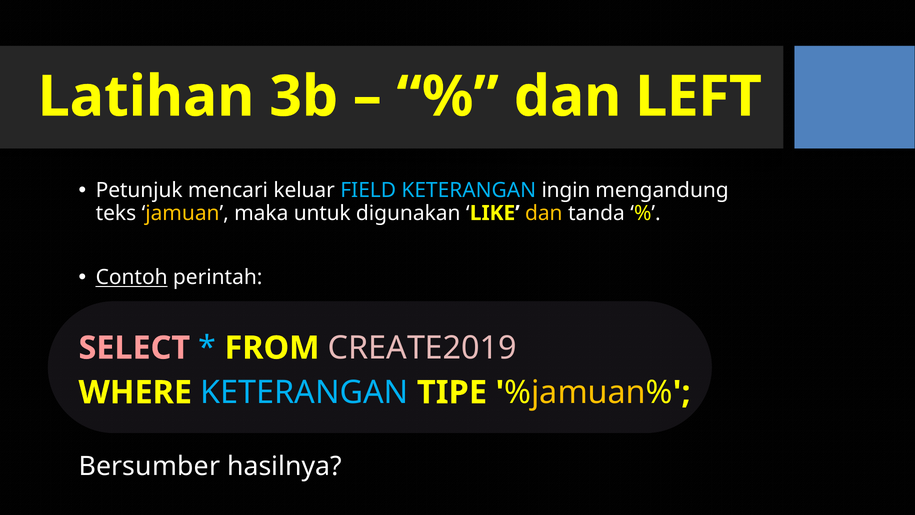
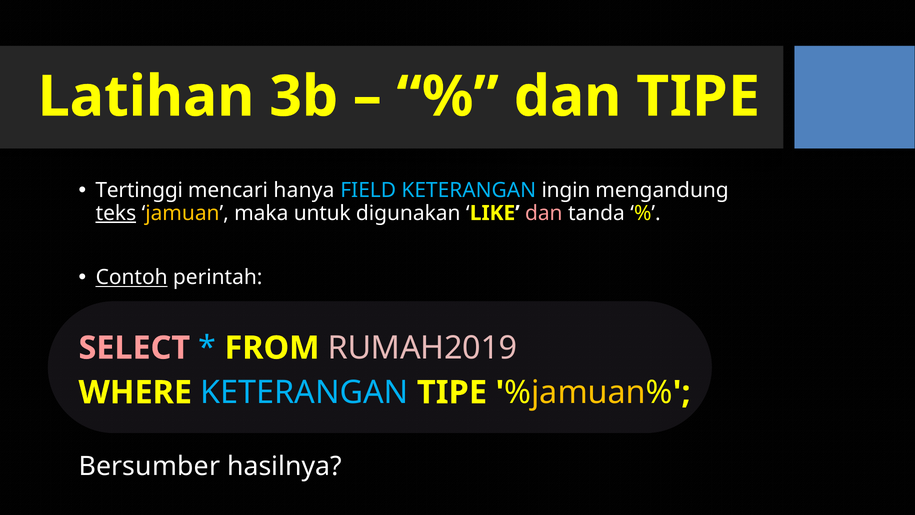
dan LEFT: LEFT -> TIPE (698, 97)
Petunjuk: Petunjuk -> Tertinggi (139, 190)
keluar: keluar -> hanya (304, 190)
teks underline: none -> present (116, 213)
dan colour: yellow -> pink (544, 213)
CREATE2019: CREATE2019 -> RUMAH2019 (423, 348)
